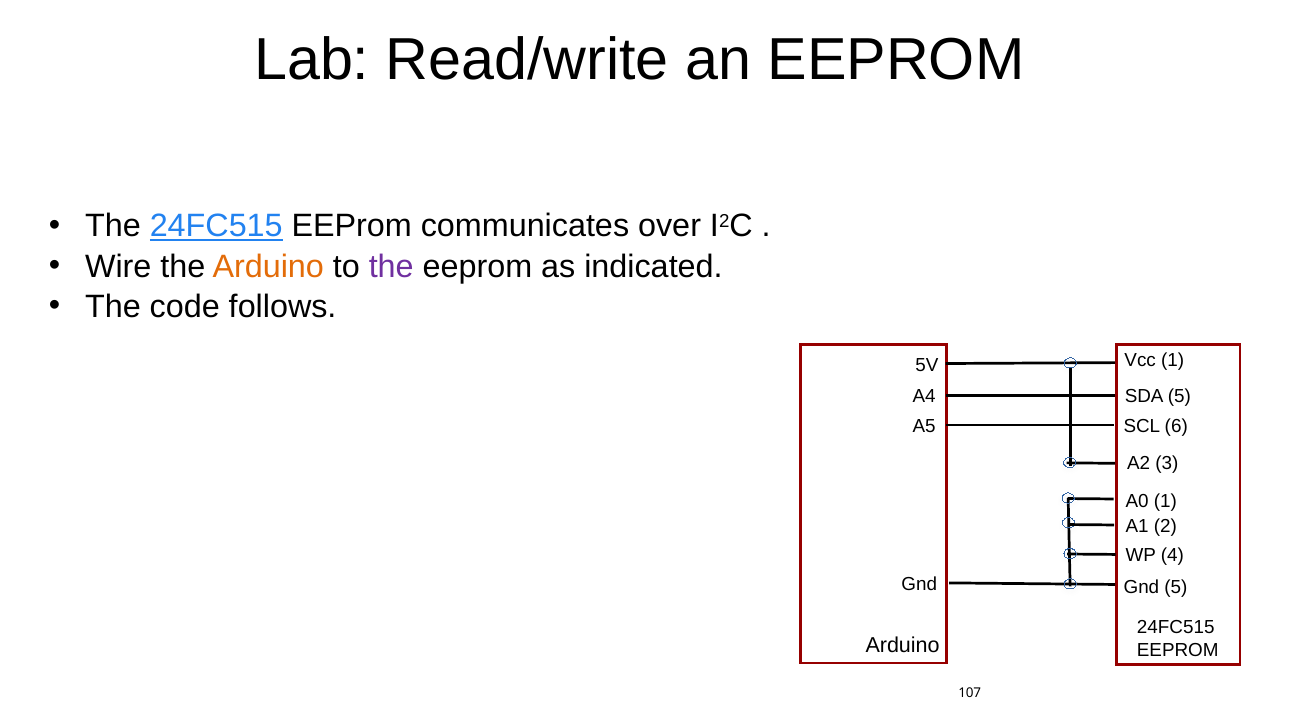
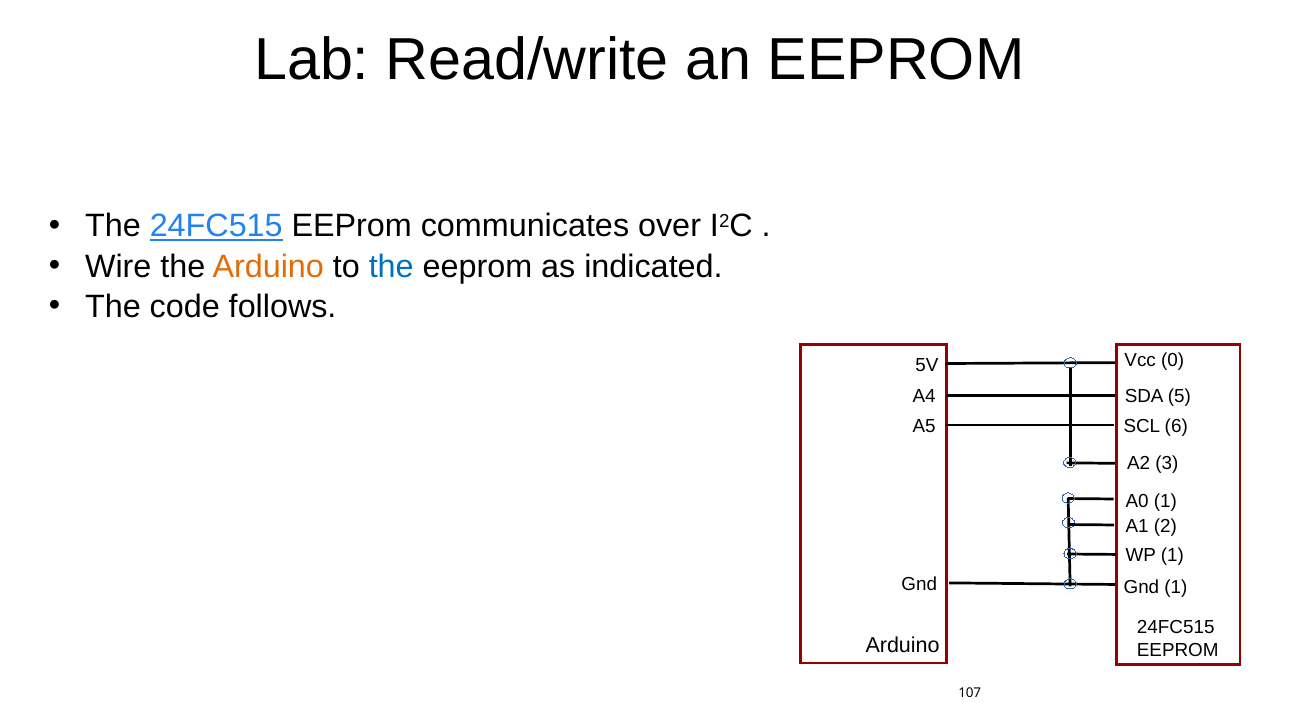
the colour: purple -> blue (391, 266)
Vcc 1: 1 -> 0 (1173, 360)
WP 4: 4 -> 1 (1172, 556)
Gnd 5: 5 -> 1 (1176, 588)
